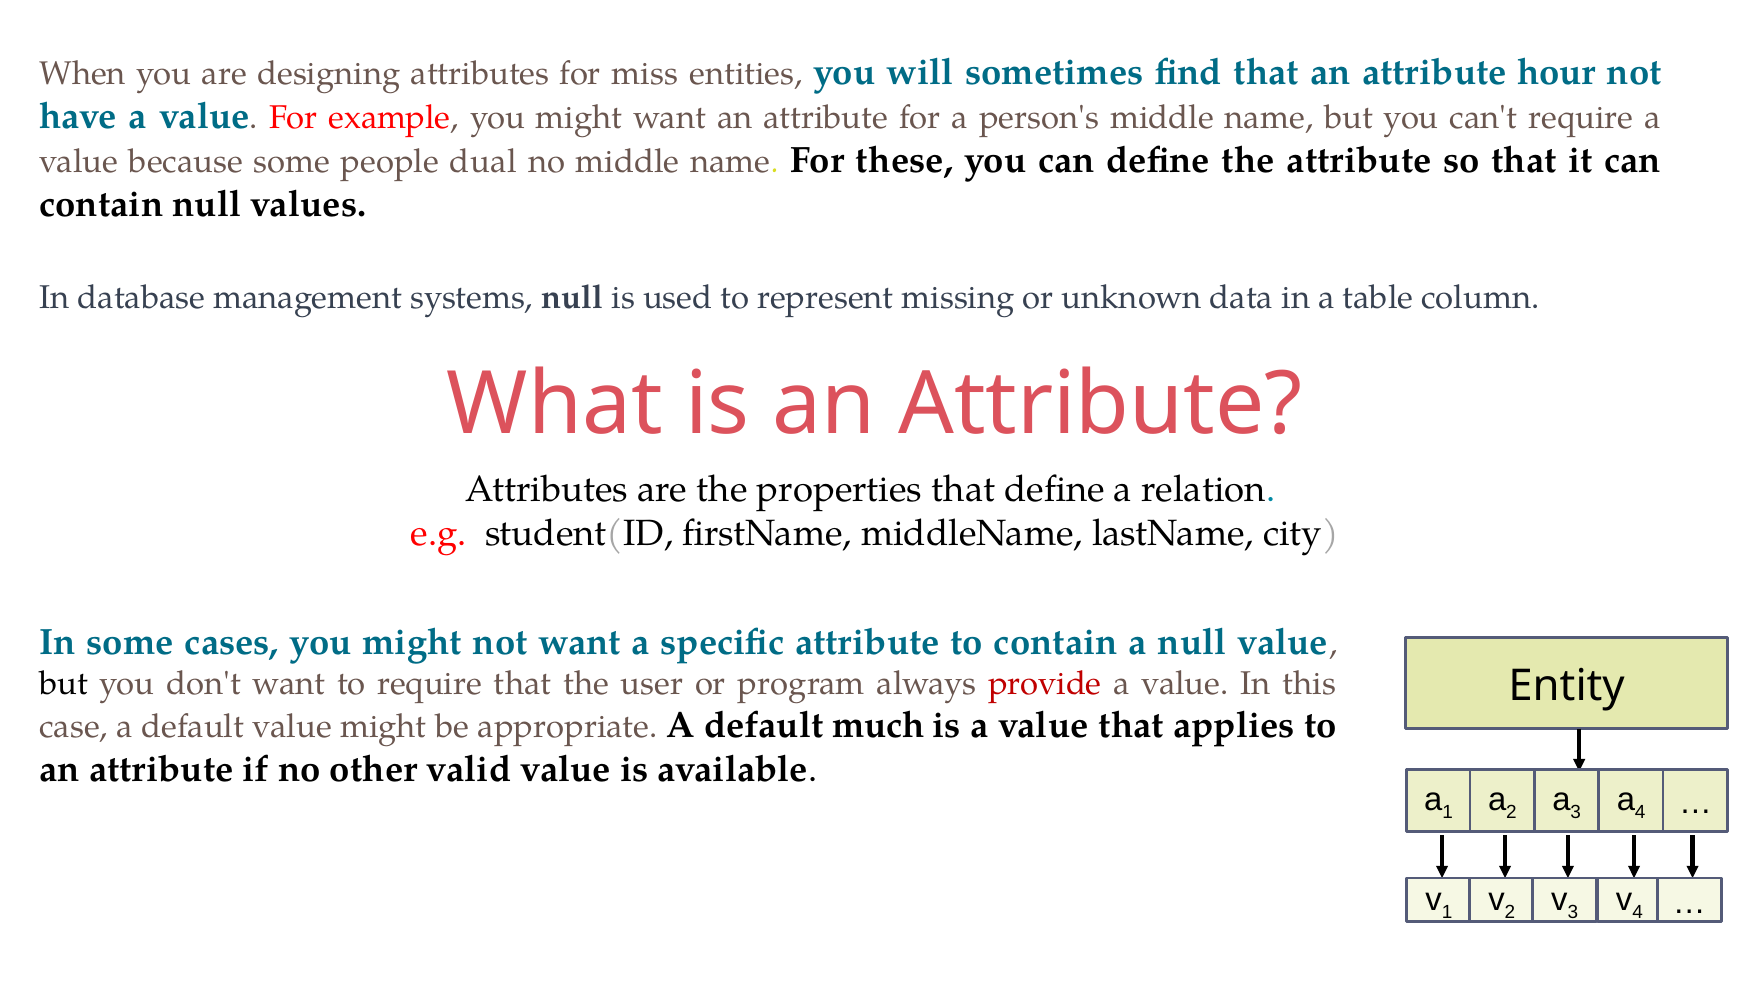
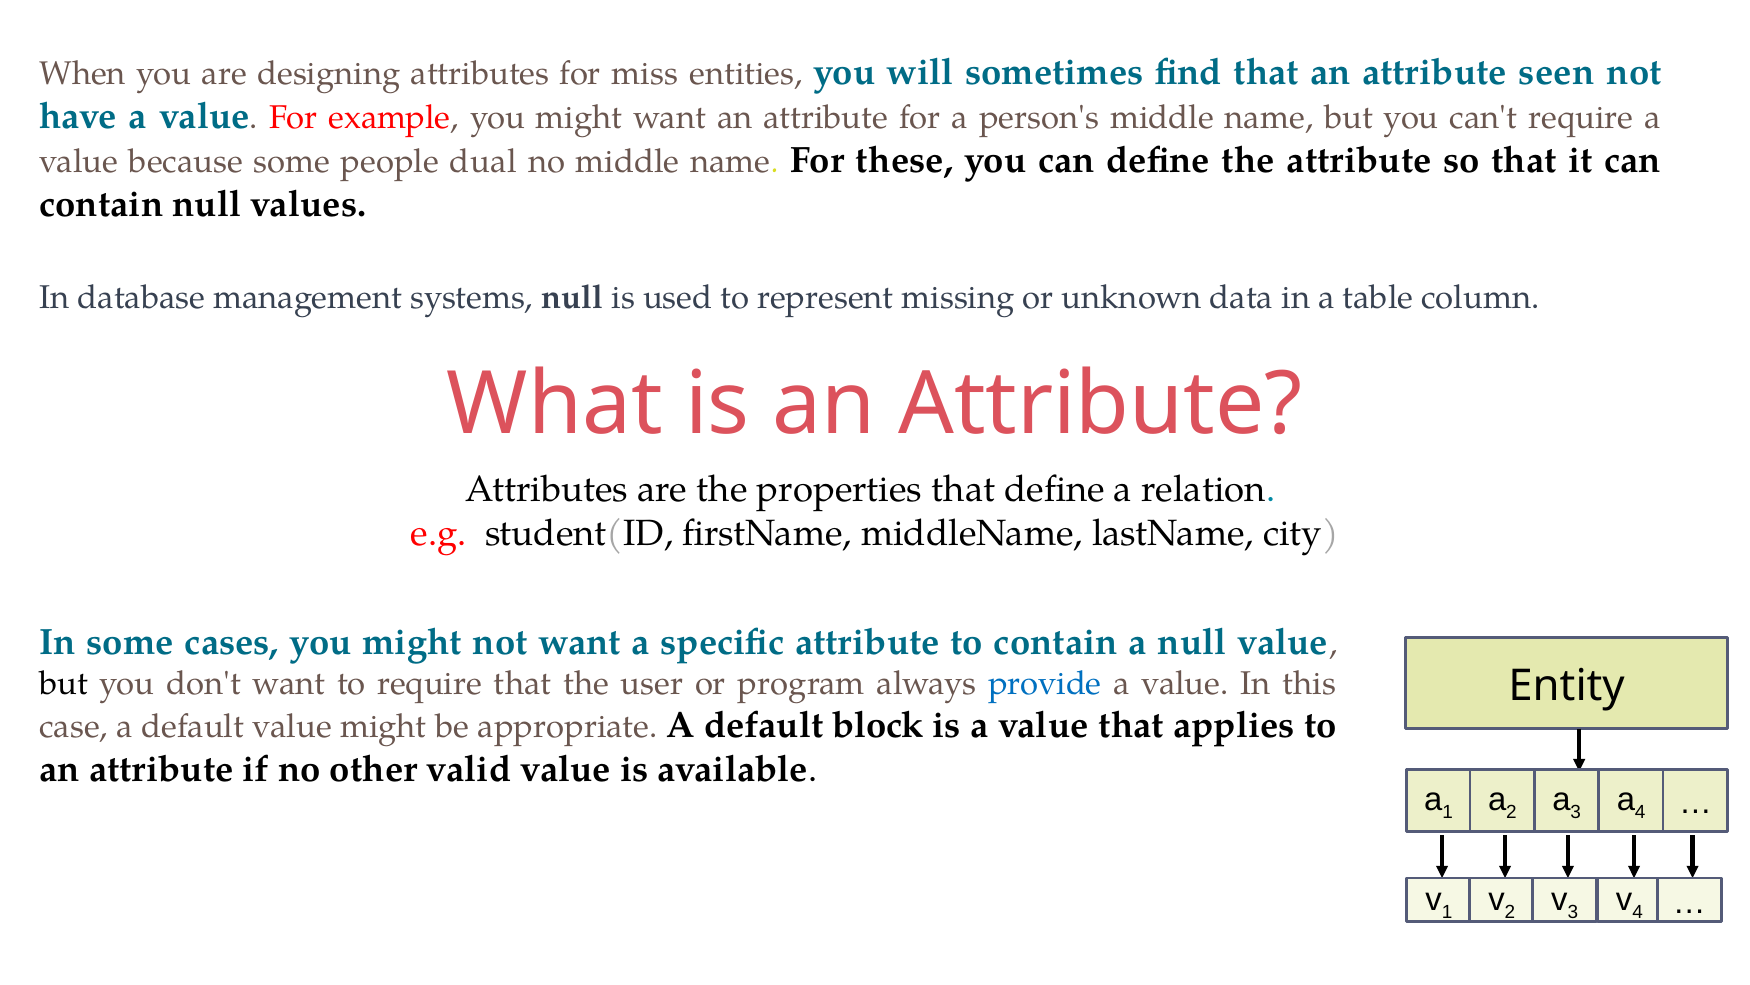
hour: hour -> seen (1557, 73)
provide colour: red -> blue (1045, 683)
much: much -> block (878, 725)
